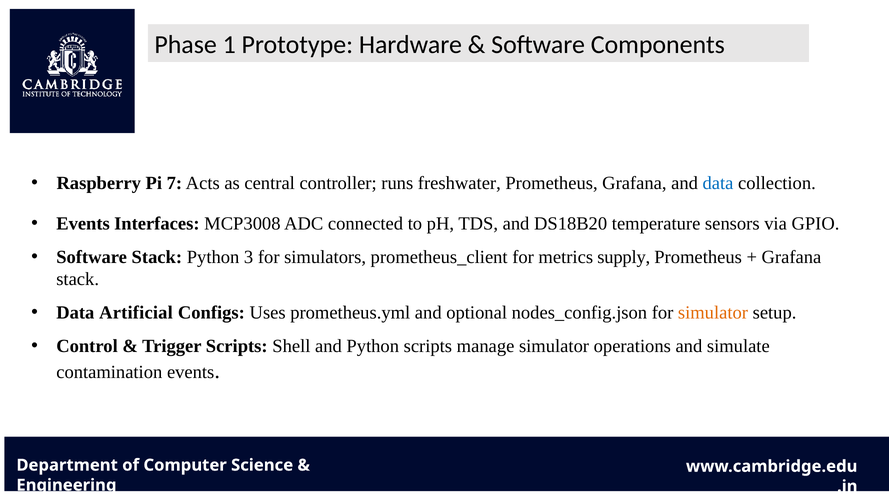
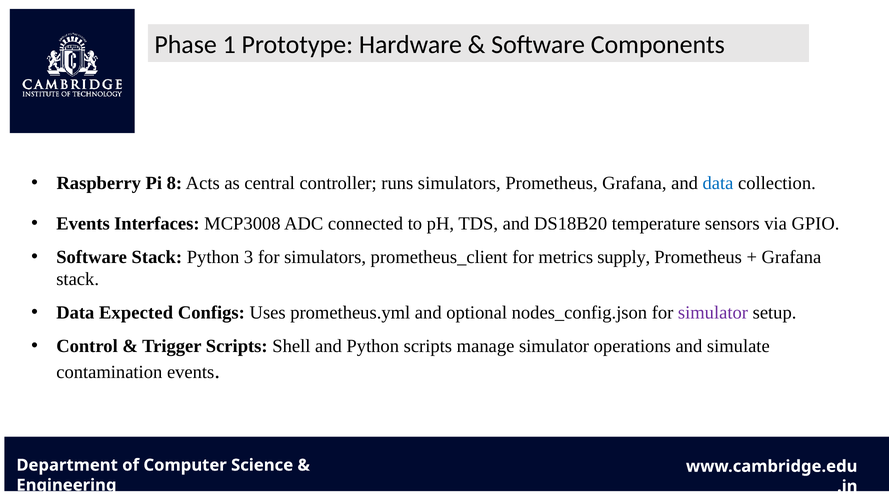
7: 7 -> 8 (174, 183)
runs freshwater: freshwater -> simulators (459, 183)
Artificial: Artificial -> Expected (136, 313)
simulator colour: orange -> purple (713, 313)
